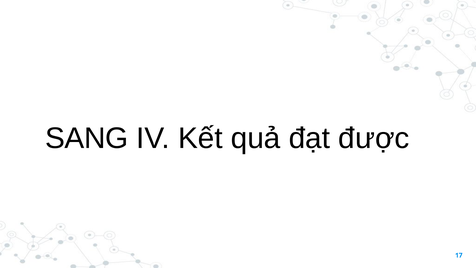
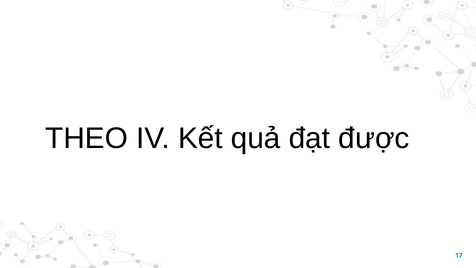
SANG: SANG -> THEO (87, 138)
